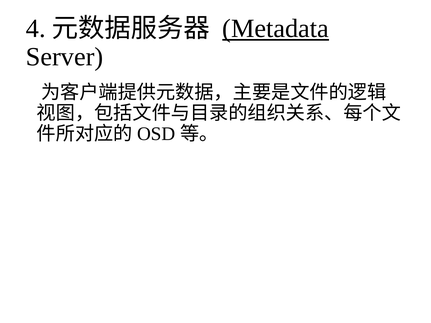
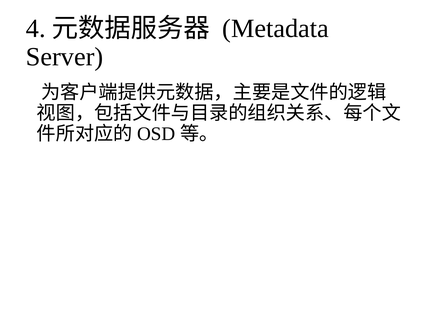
Metadata underline: present -> none (276, 28)
